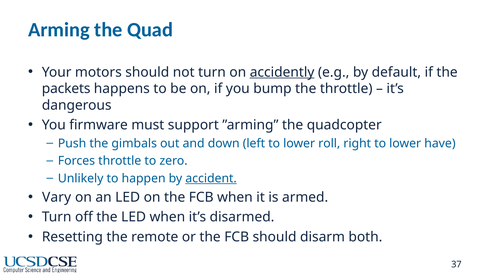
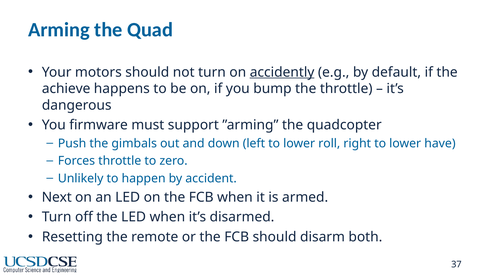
packets: packets -> achieve (66, 89)
accident underline: present -> none (211, 178)
Vary: Vary -> Next (57, 197)
